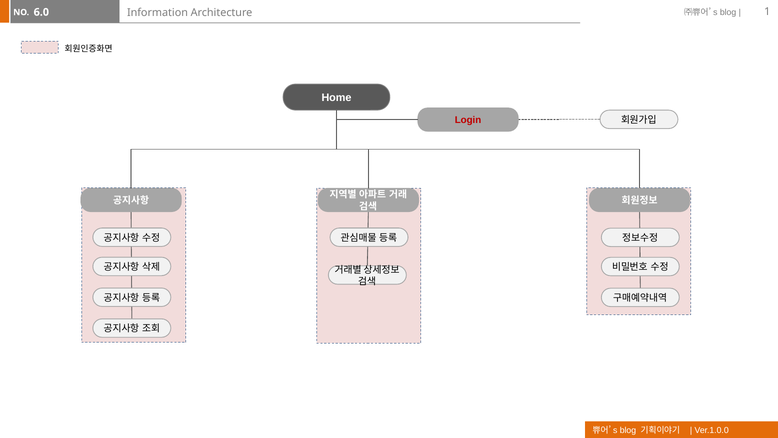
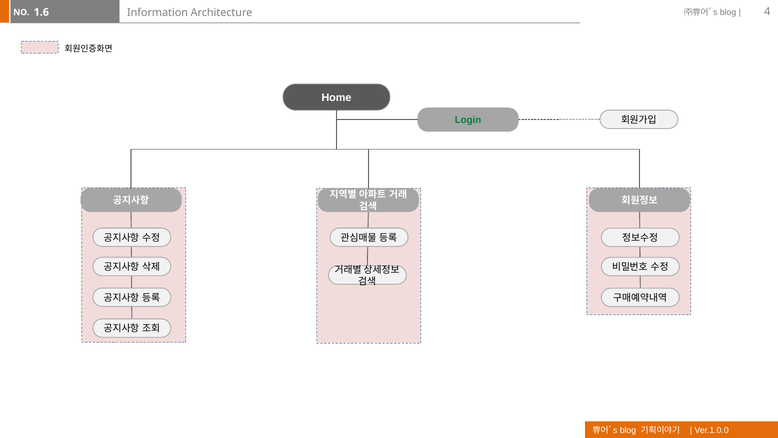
6.0: 6.0 -> 1.6 (41, 12)
1: 1 -> 4 (767, 12)
Login colour: red -> green (468, 120)
